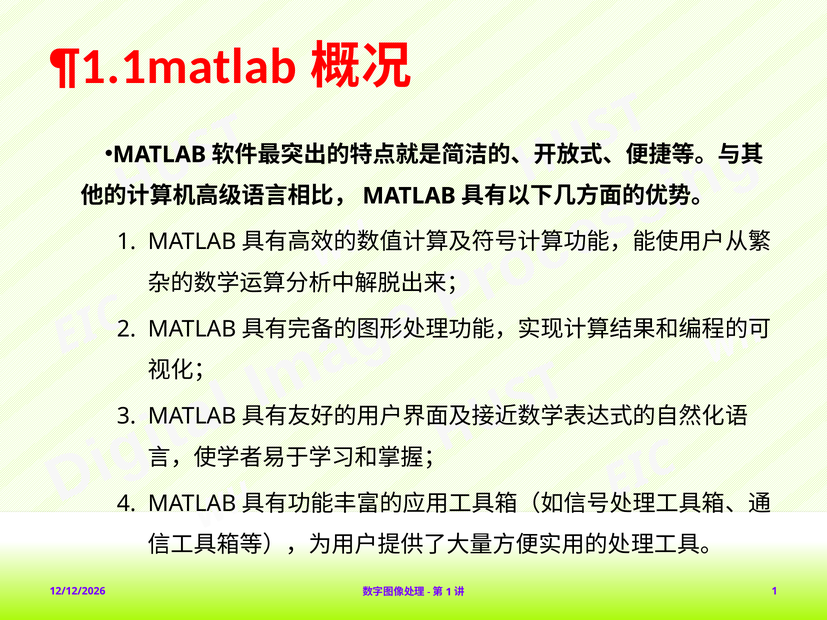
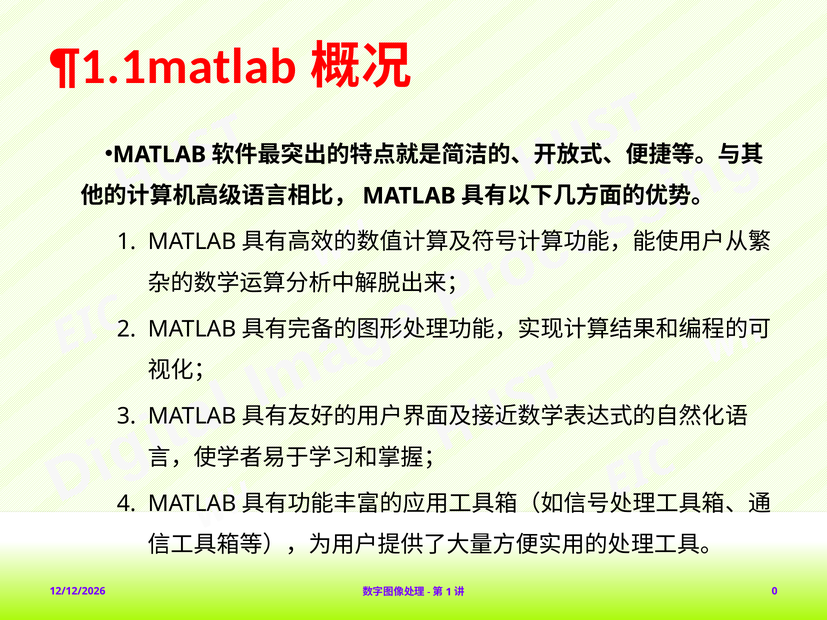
1: 1 -> 0 (775, 591)
